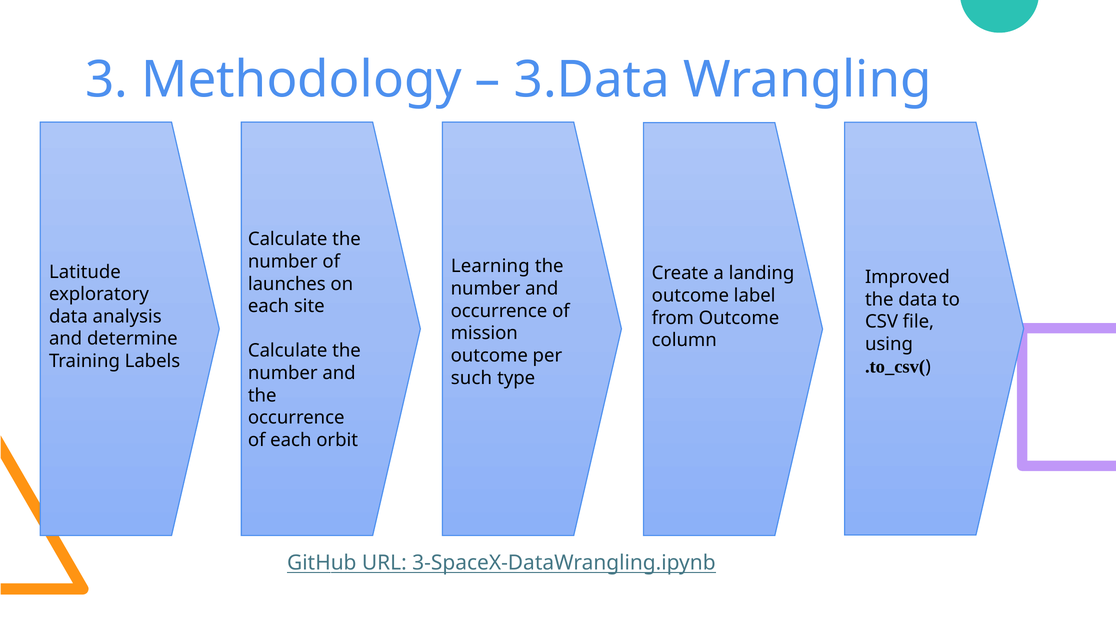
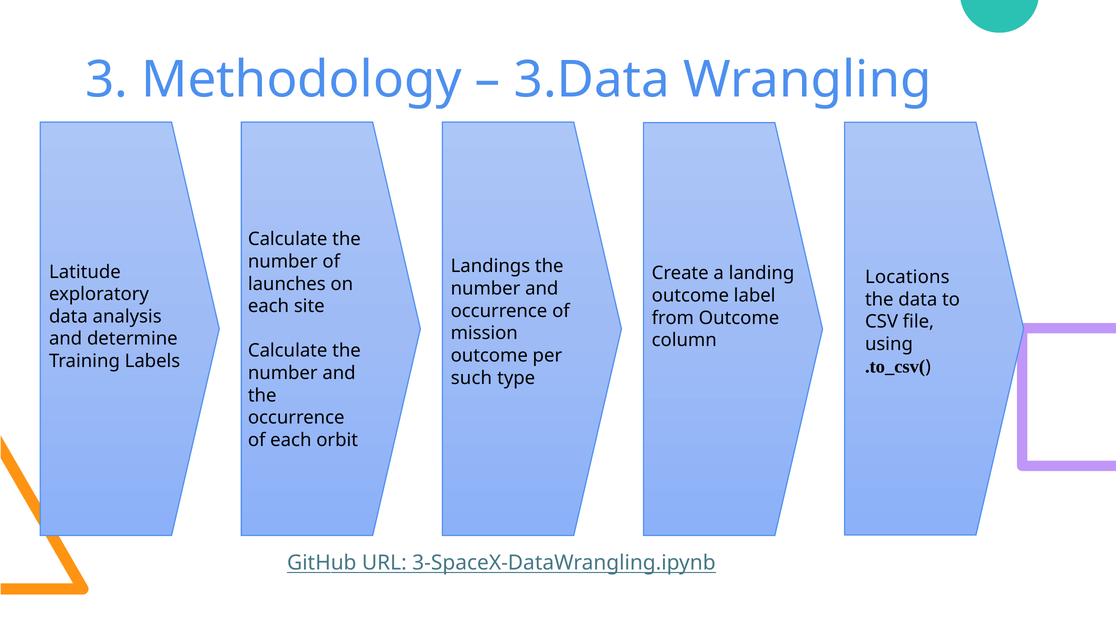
Learning: Learning -> Landings (490, 266)
Improved: Improved -> Locations (907, 277)
